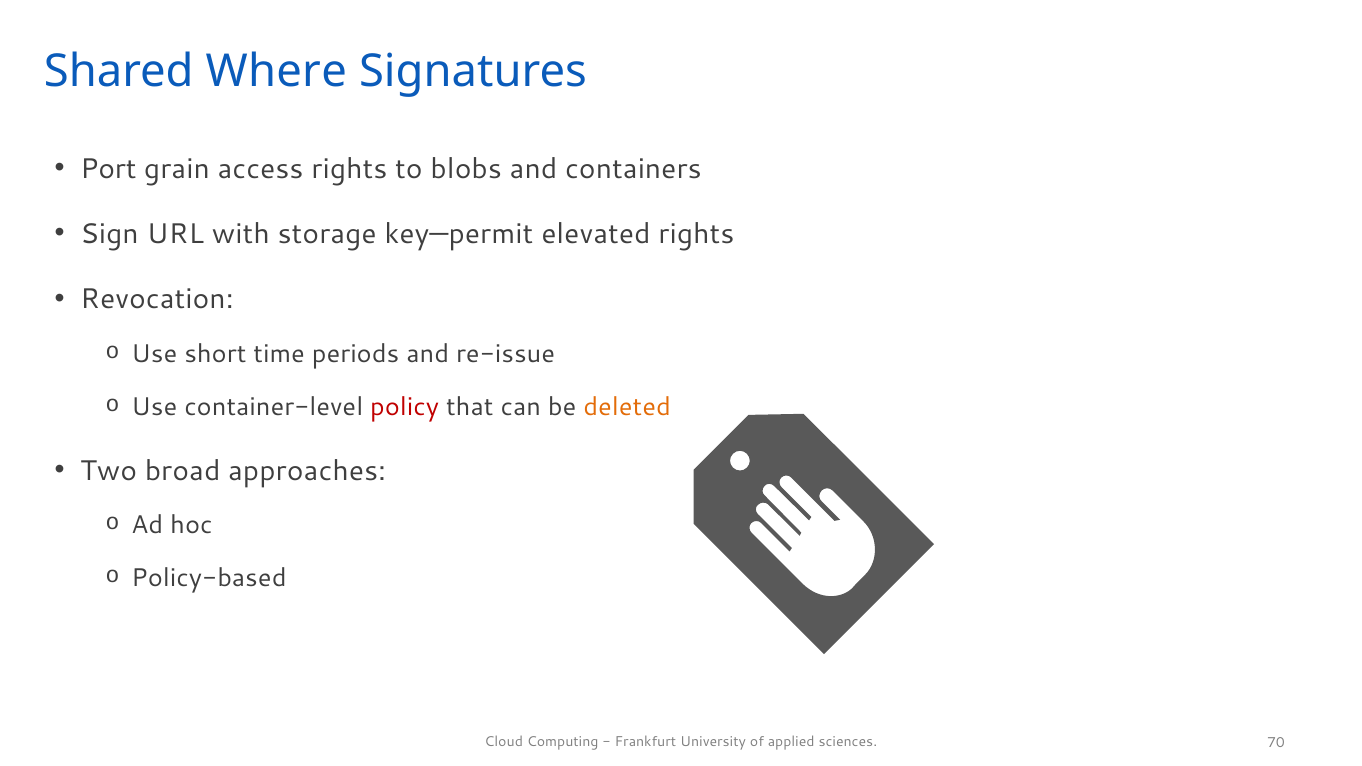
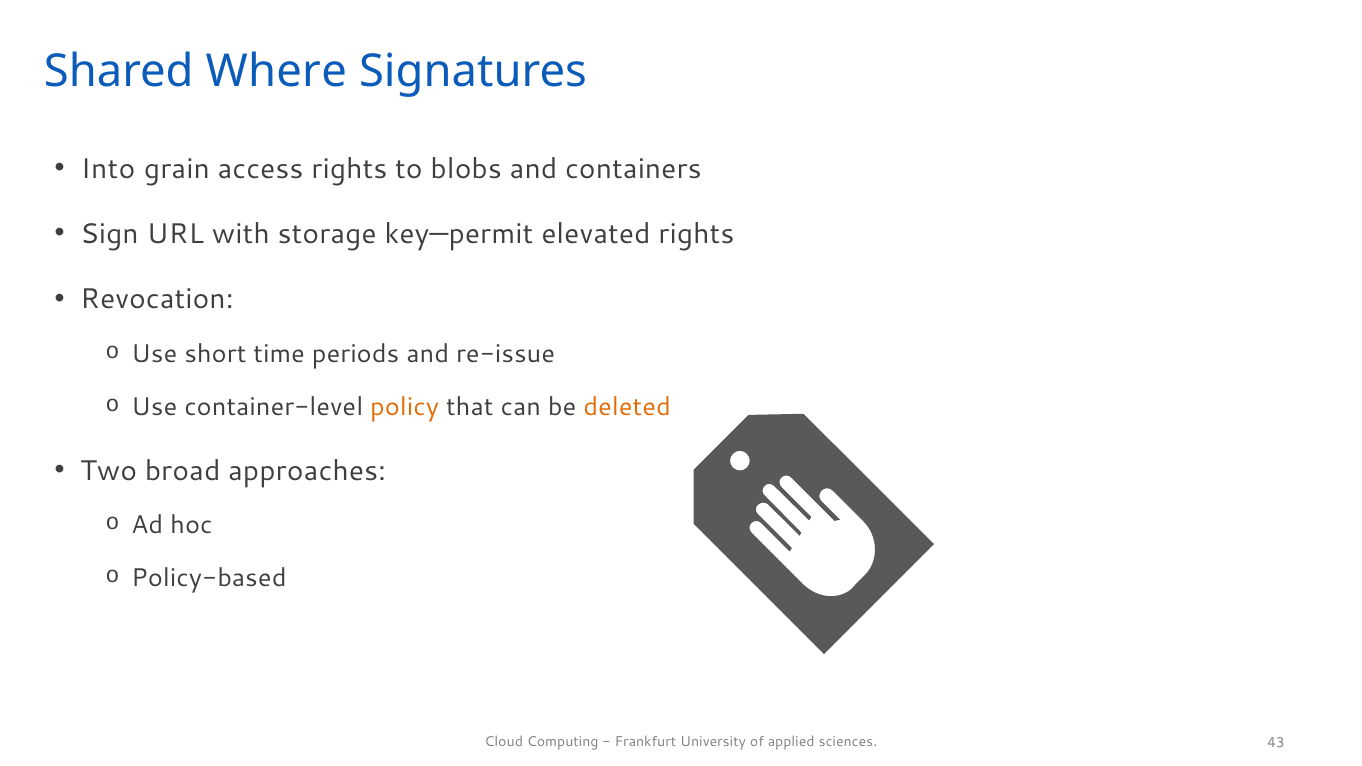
Port: Port -> Into (108, 169)
policy colour: red -> orange (405, 407)
70: 70 -> 43 (1276, 743)
